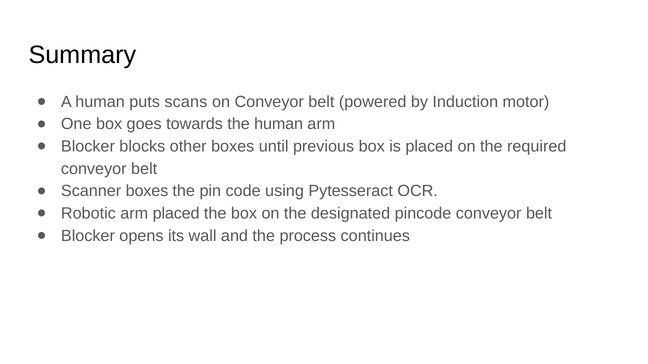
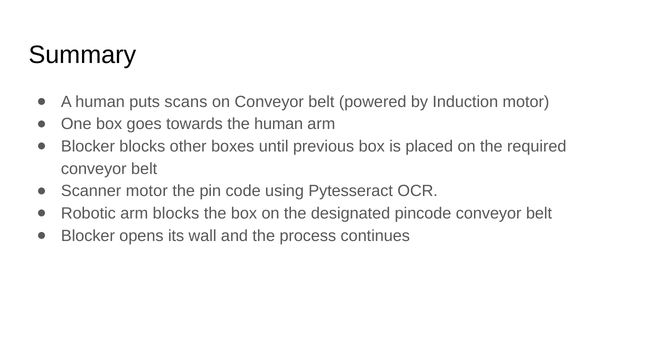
Scanner boxes: boxes -> motor (147, 191)
arm placed: placed -> blocks (176, 214)
